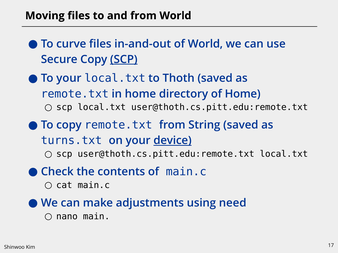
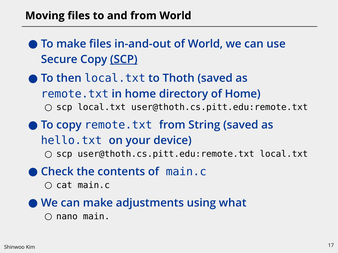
To curve: curve -> make (71, 44)
To your: your -> then (69, 78)
turns.txt: turns.txt -> hello.txt (71, 141)
device underline: present -> none (173, 141)
need: need -> what (233, 203)
